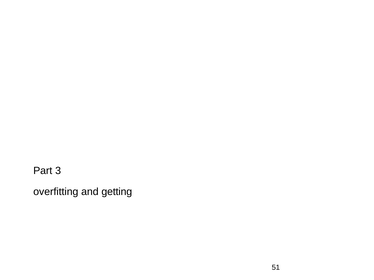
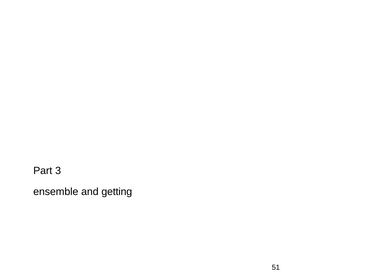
overfitting: overfitting -> ensemble (56, 192)
